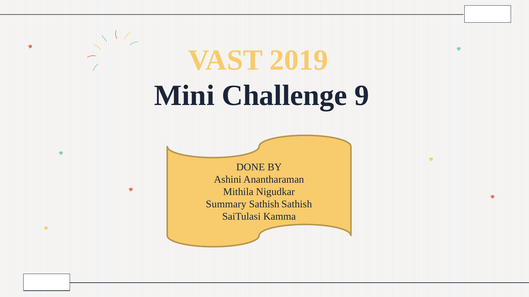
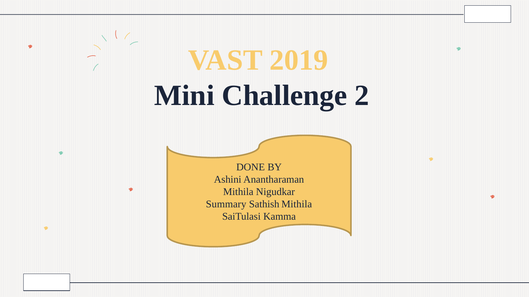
9: 9 -> 2 (362, 96)
Sathish Sathish: Sathish -> Mithila (297, 204)
